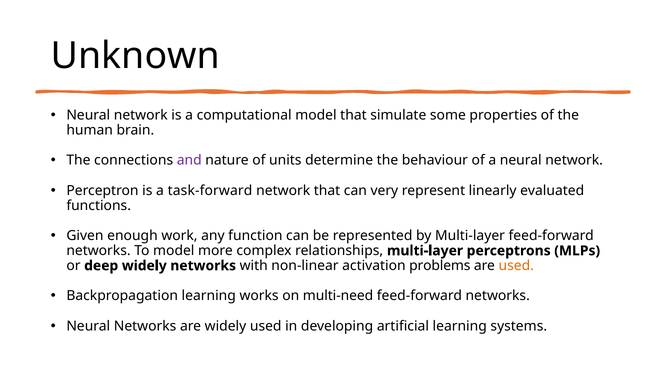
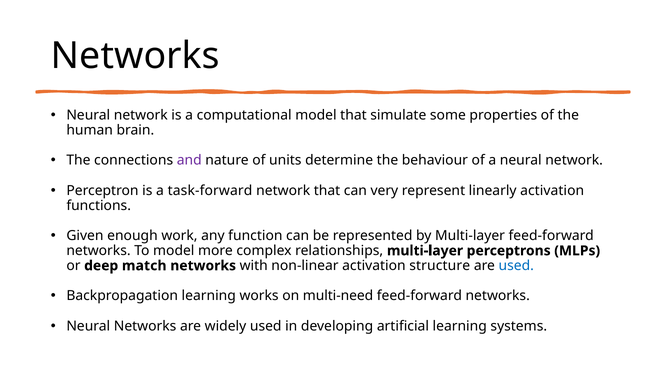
Unknown: Unknown -> Networks (135, 56)
linearly evaluated: evaluated -> activation (552, 191)
deep widely: widely -> match (144, 266)
problems: problems -> structure (440, 266)
used colour: orange -> blue (516, 266)
